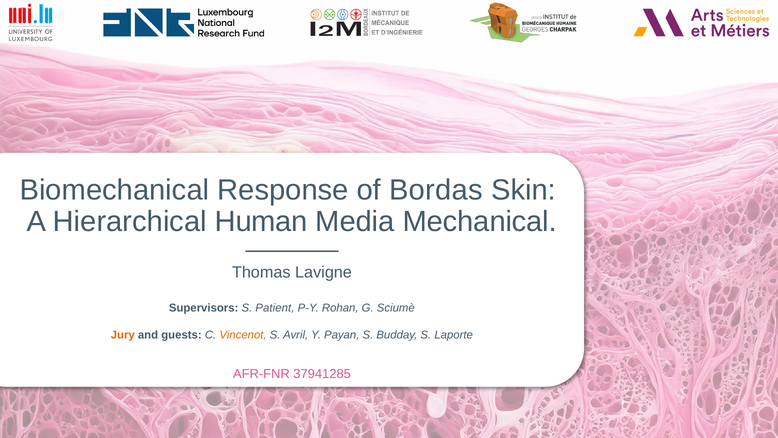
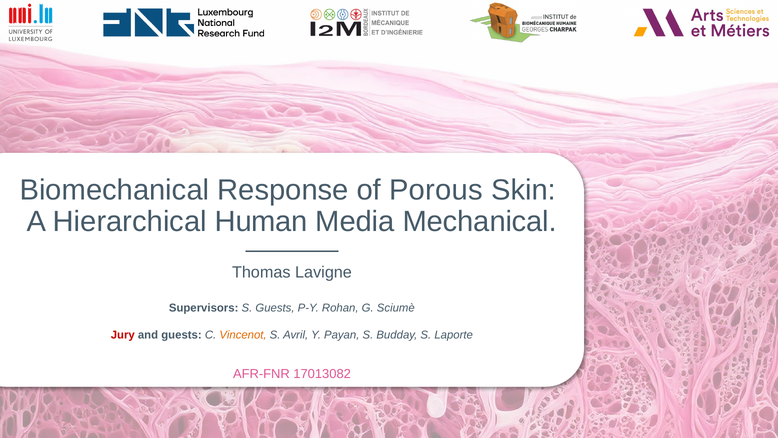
Bordas: Bordas -> Porous (436, 190)
S Patient: Patient -> Guests (275, 308)
Jury colour: orange -> red (123, 335)
37941285: 37941285 -> 17013082 (322, 374)
